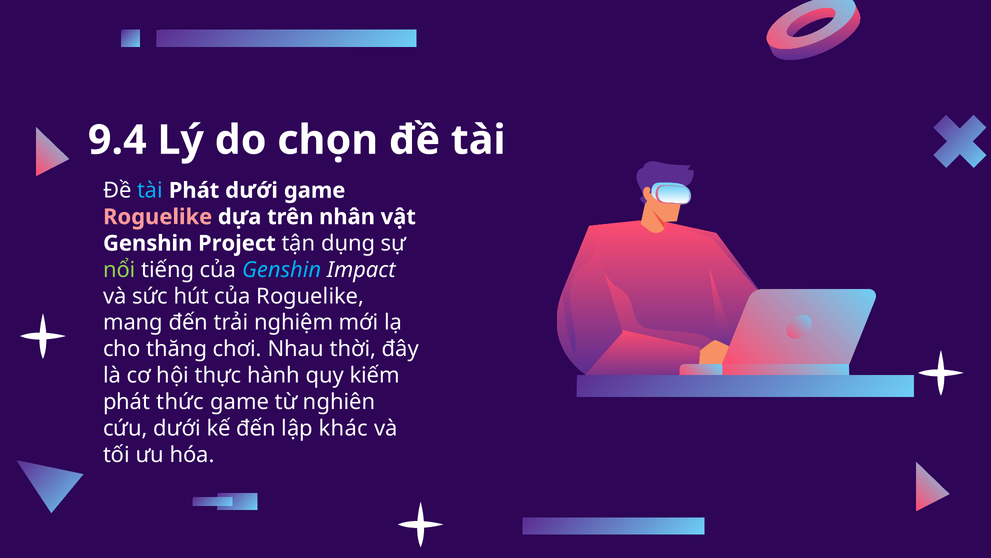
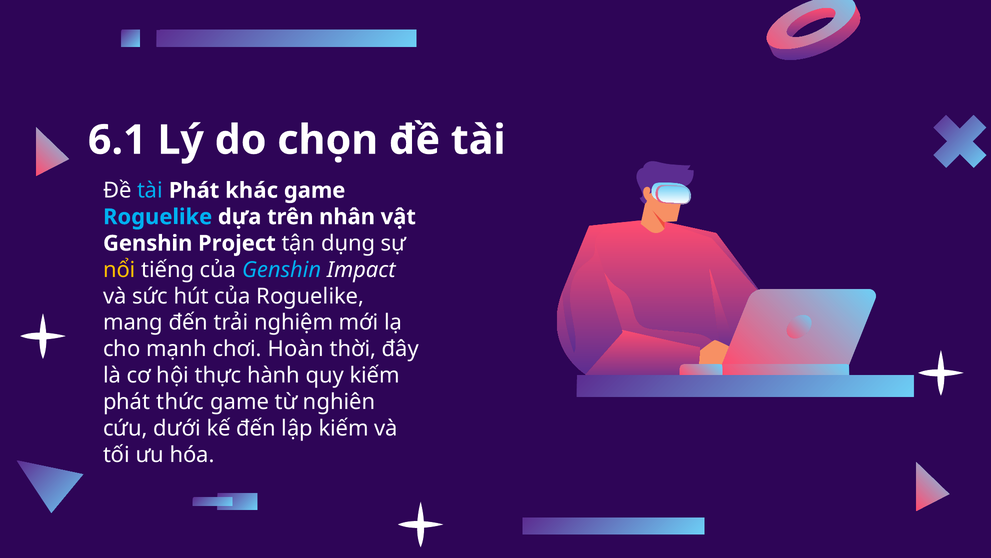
9.4: 9.4 -> 6.1 (117, 140)
Phát dưới: dưới -> khác (252, 190)
Roguelike colour: pink -> light blue (158, 217)
nổi colour: light green -> yellow (119, 270)
thăng: thăng -> mạnh (176, 349)
Nhau: Nhau -> Hoàn (296, 349)
lập khác: khác -> kiếm (344, 428)
